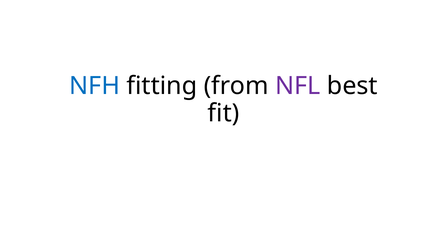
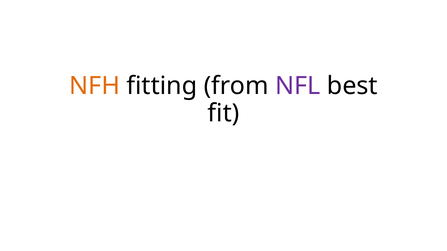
NFH colour: blue -> orange (95, 86)
